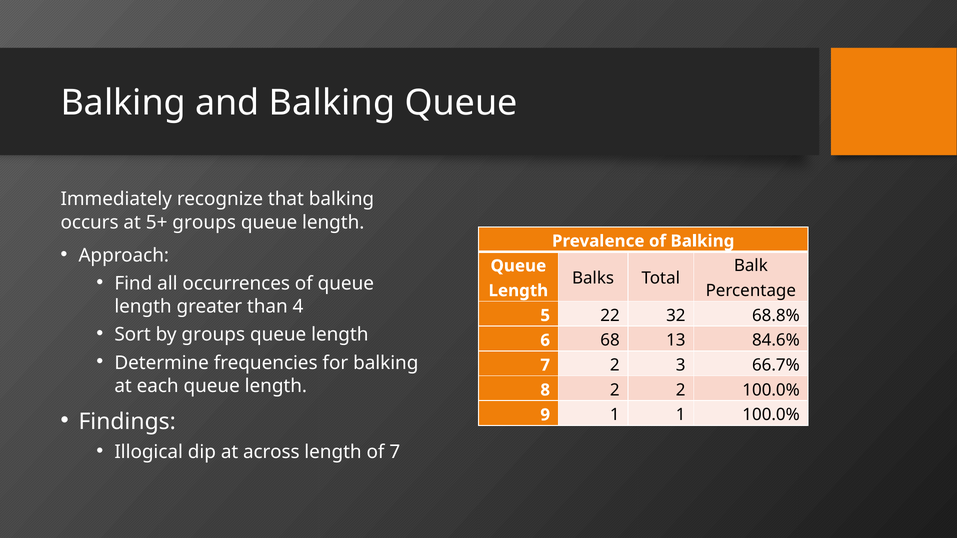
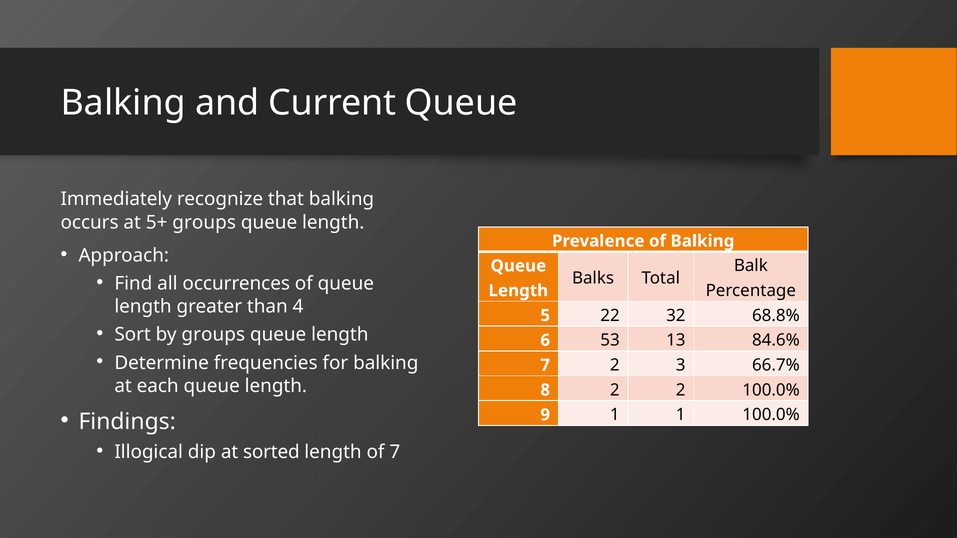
and Balking: Balking -> Current (332, 103)
68: 68 -> 53 (610, 341)
across: across -> sorted (271, 452)
